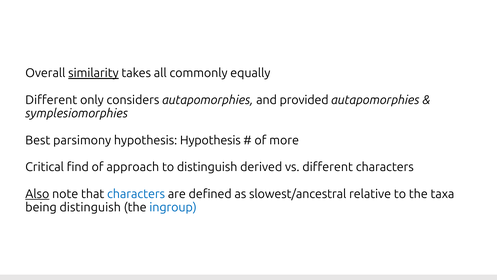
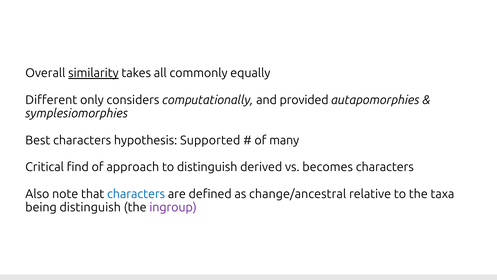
considers autapomorphies: autapomorphies -> computationally (208, 100)
Best parsimony: parsimony -> characters (82, 140)
hypothesis Hypothesis: Hypothesis -> Supported (210, 140)
more: more -> many (284, 140)
vs different: different -> becomes (328, 167)
Also underline: present -> none (37, 194)
slowest/ancestral: slowest/ancestral -> change/ancestral (298, 194)
ingroup colour: blue -> purple (173, 207)
